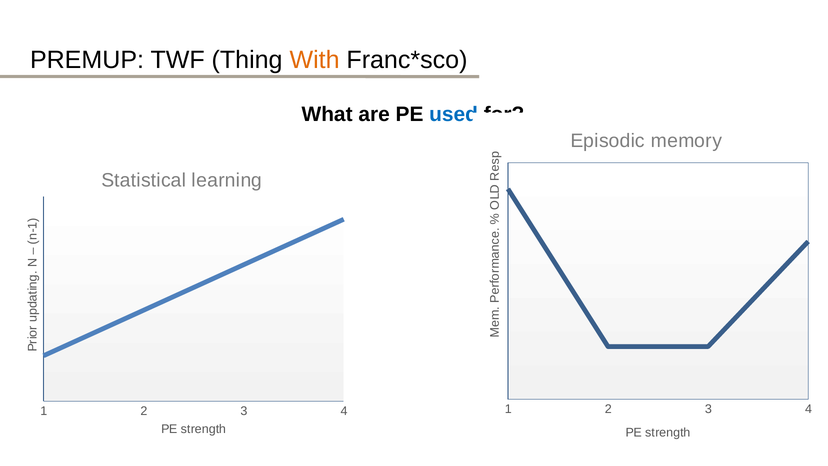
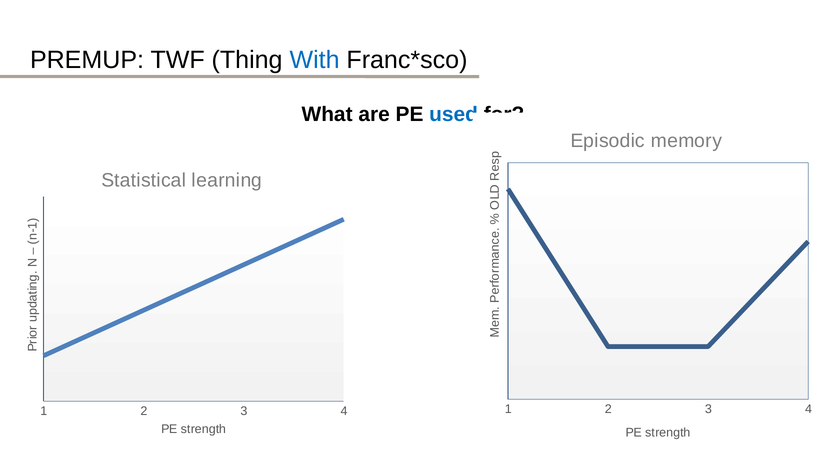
With colour: orange -> blue (315, 60)
